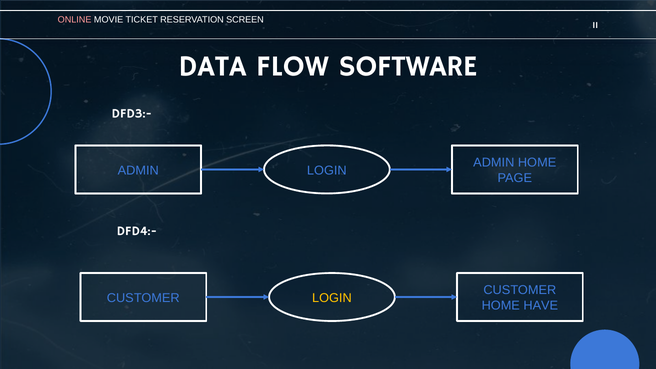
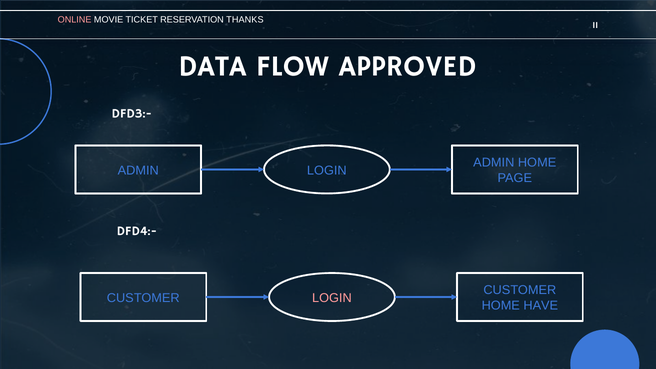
SCREEN: SCREEN -> THANKS (245, 20)
SOFTWARE: SOFTWARE -> APPROVED (408, 66)
LOGIN colour: yellow -> pink (332, 298)
